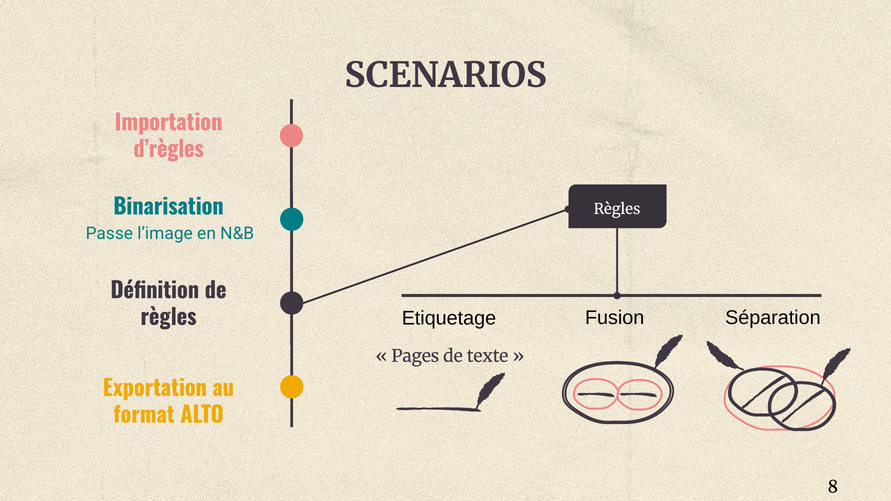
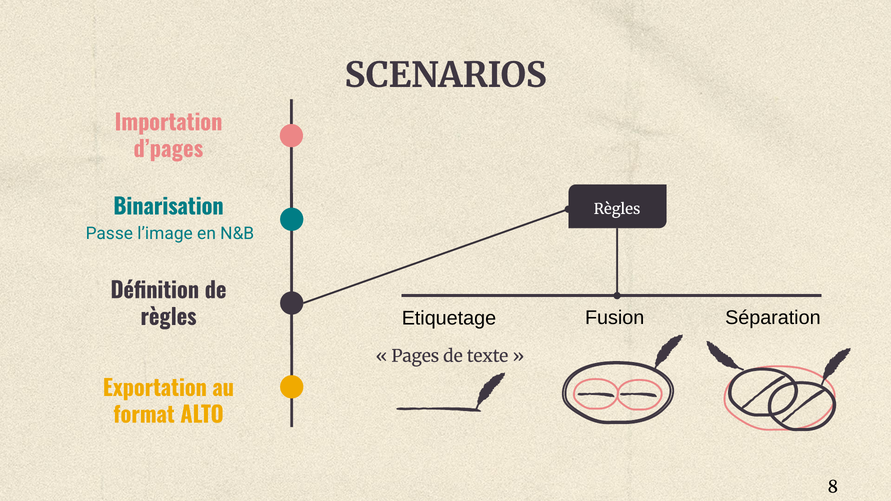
d’règles: d’règles -> d’pages (168, 150)
